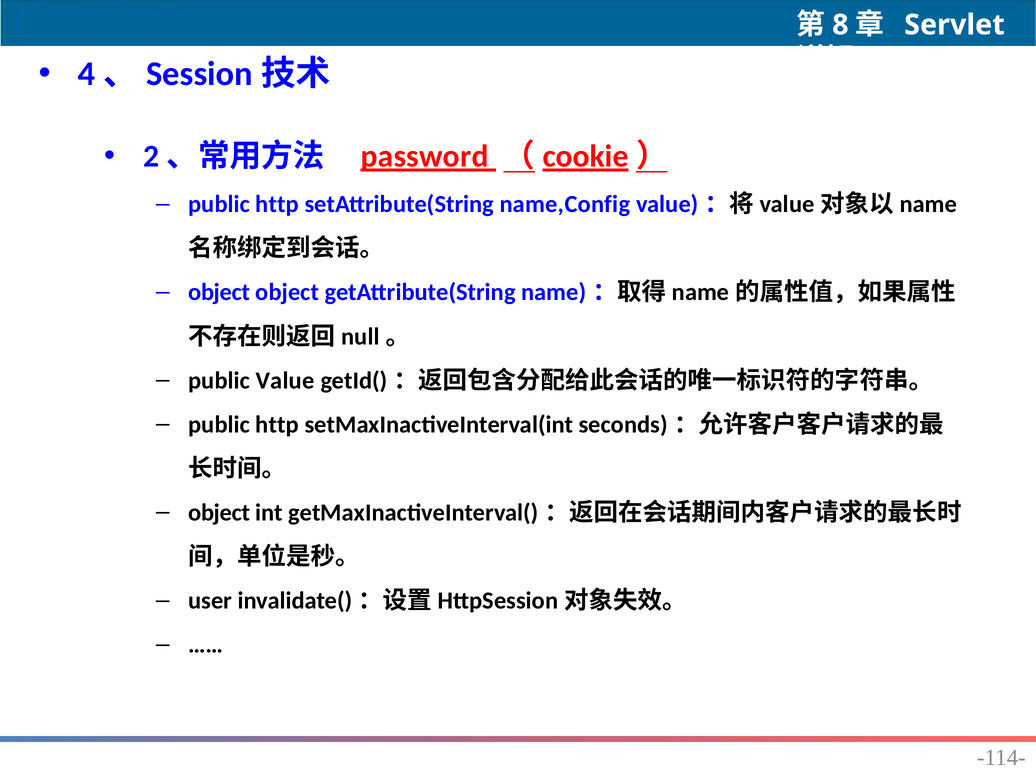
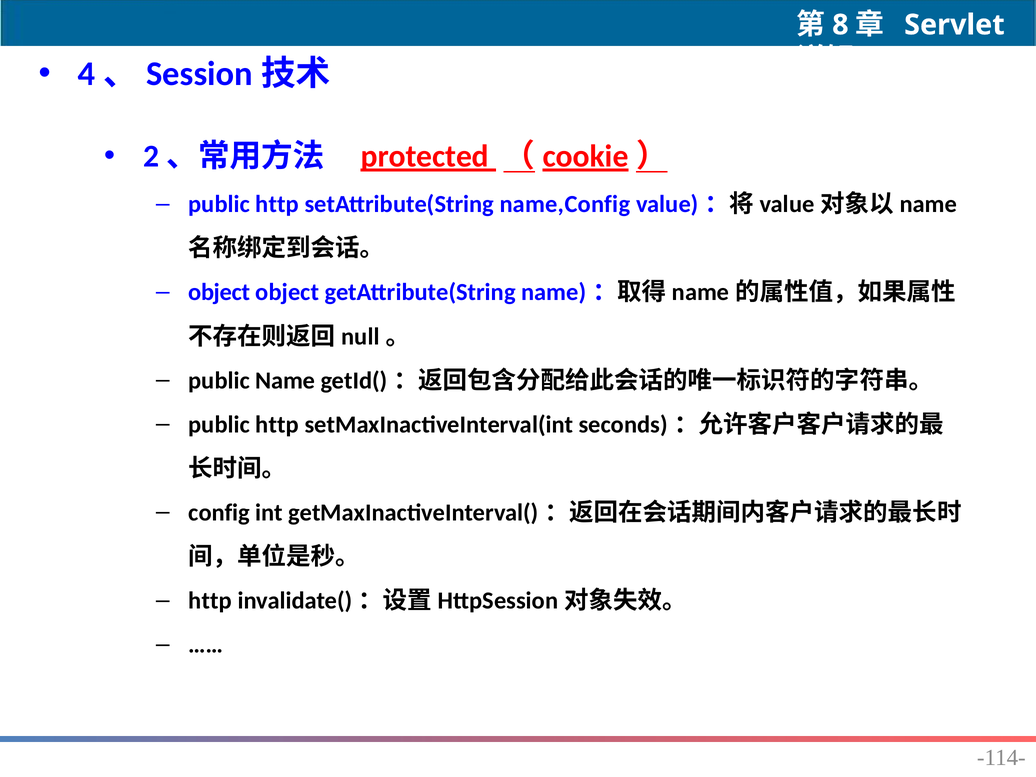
password: password -> protected (425, 156)
public Value: Value -> Name (285, 381)
object: object -> config (219, 513)
user: user -> http (210, 601)
